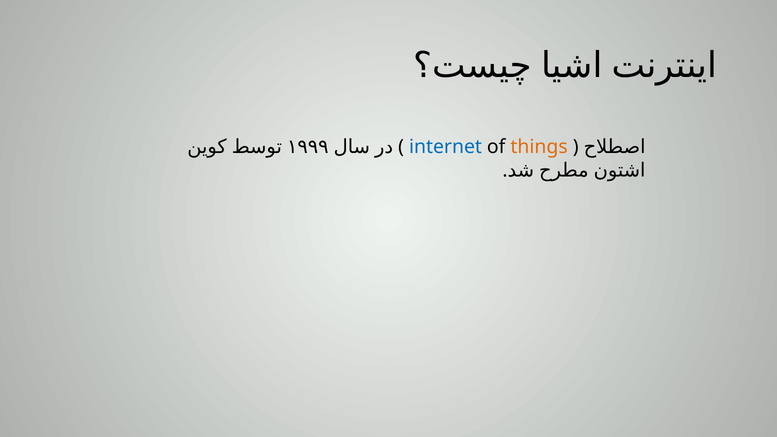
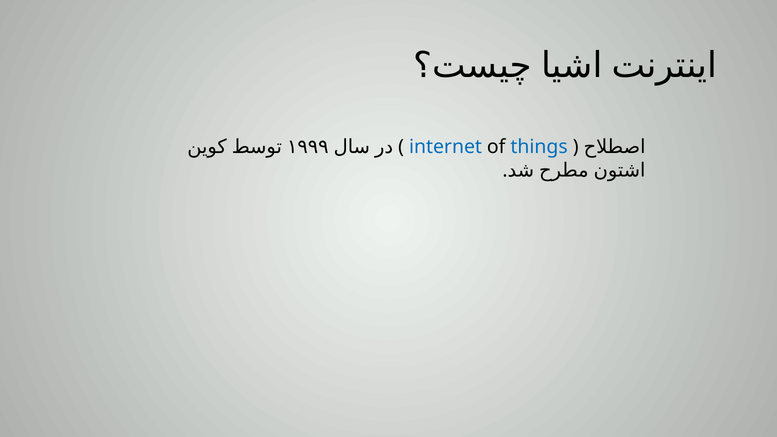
things colour: orange -> blue (539, 147)
